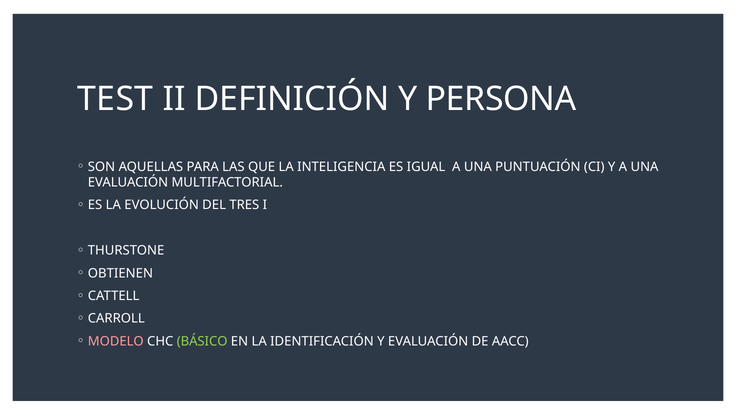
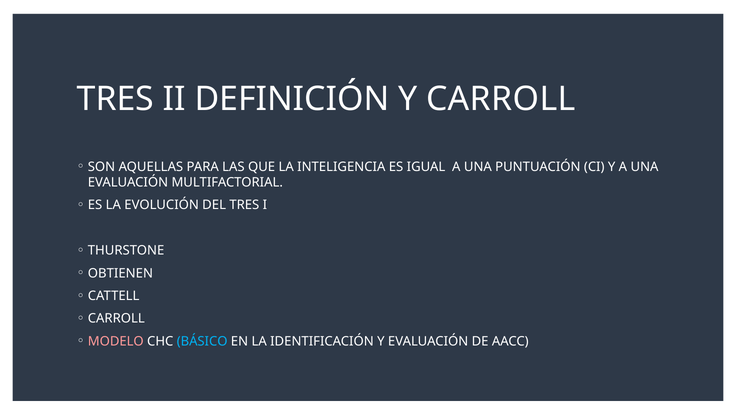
TEST: TEST -> TRES (115, 99)
Y PERSONA: PERSONA -> CARROLL (501, 99)
BÁSICO colour: light green -> light blue (202, 341)
